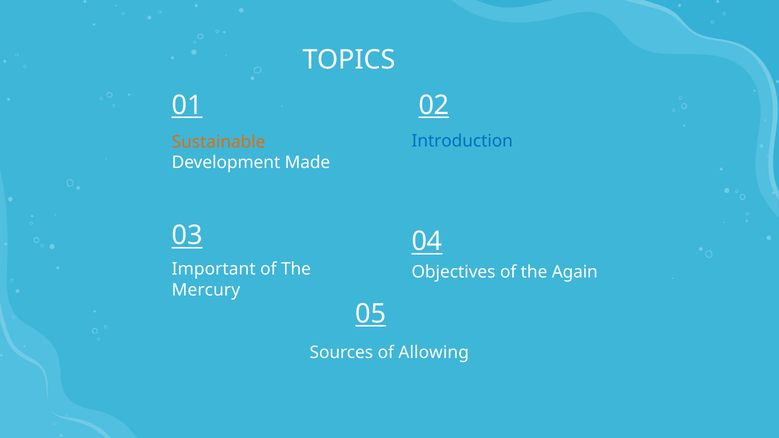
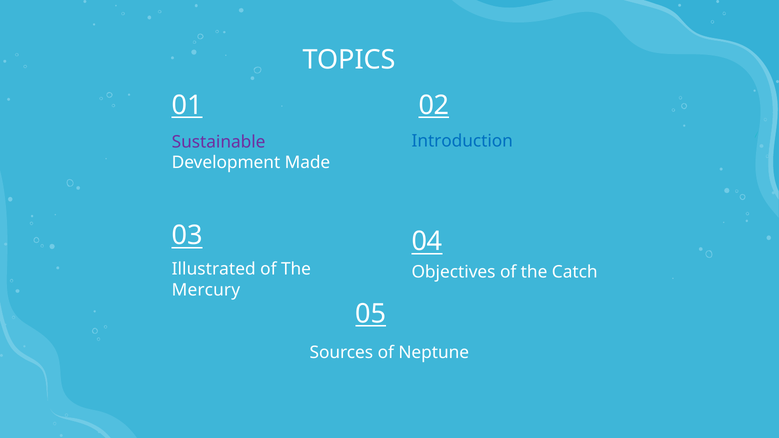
Sustainable colour: orange -> purple (219, 142)
Important: Important -> Illustrated (214, 269)
Again: Again -> Catch (575, 272)
Allowing: Allowing -> Neptune (434, 353)
